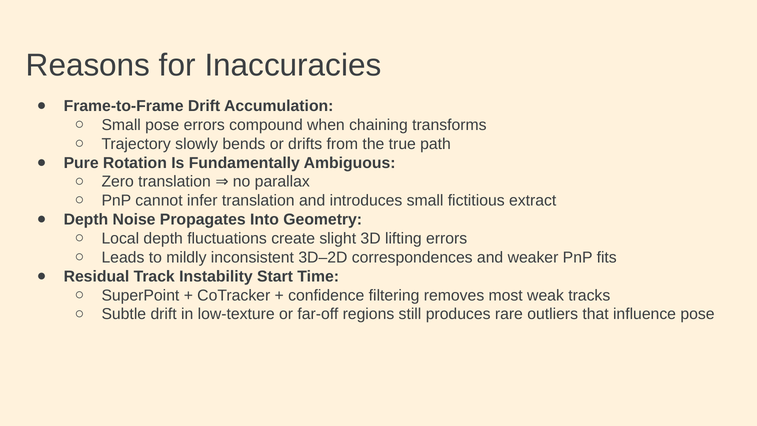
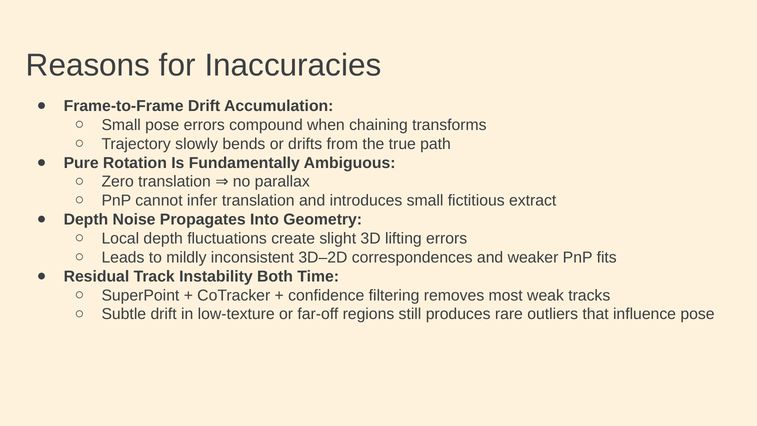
Start: Start -> Both (275, 276)
